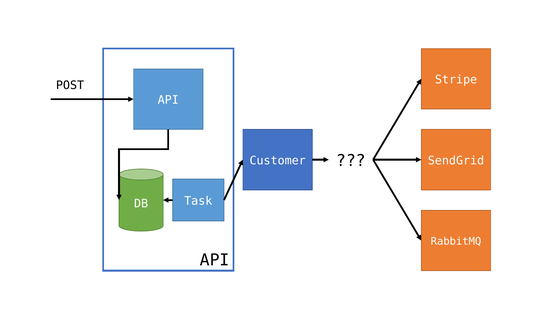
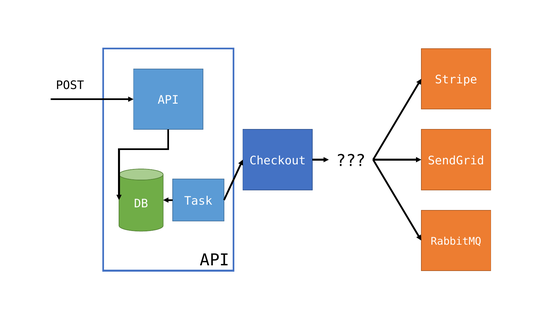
Customer: Customer -> Checkout (278, 160)
